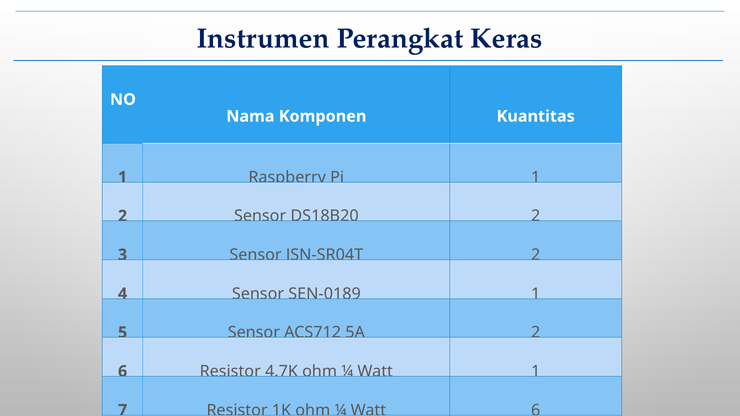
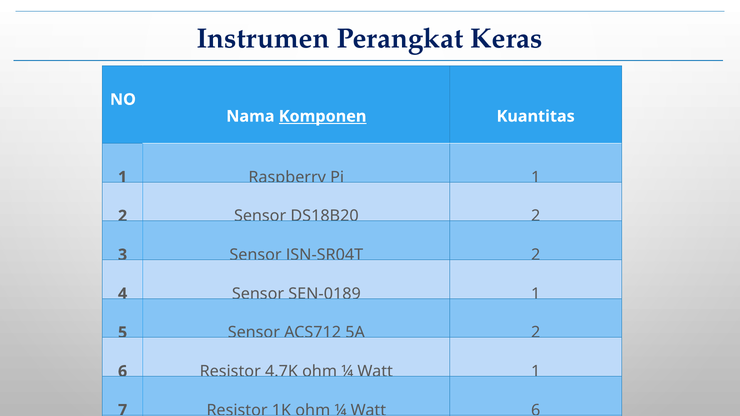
Komponen underline: none -> present (323, 116)
